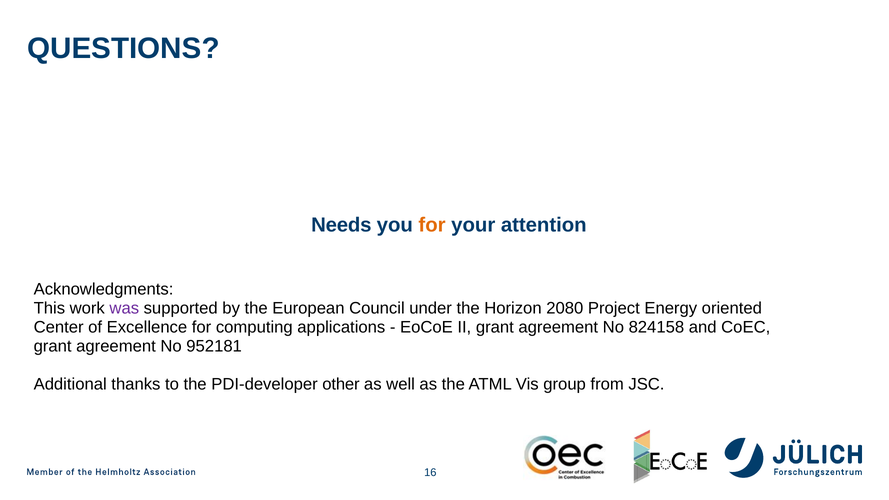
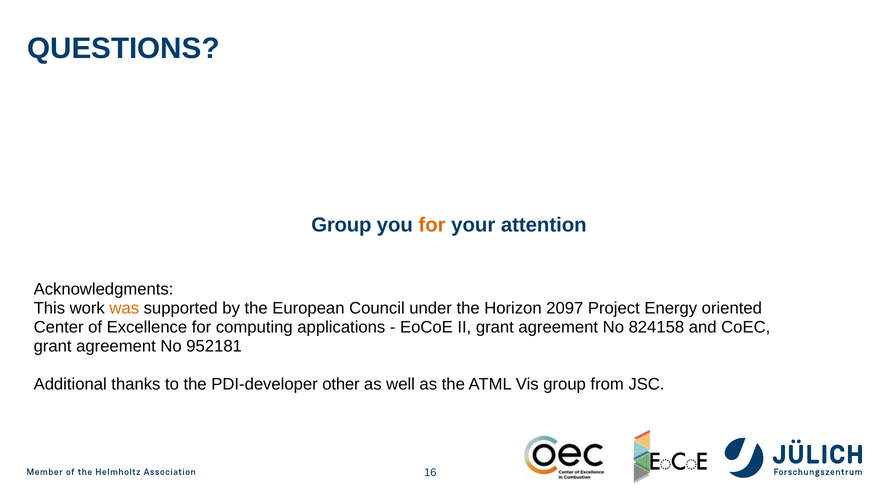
Needs: Needs -> Group (341, 225)
was colour: purple -> orange (124, 308)
2080: 2080 -> 2097 (565, 308)
